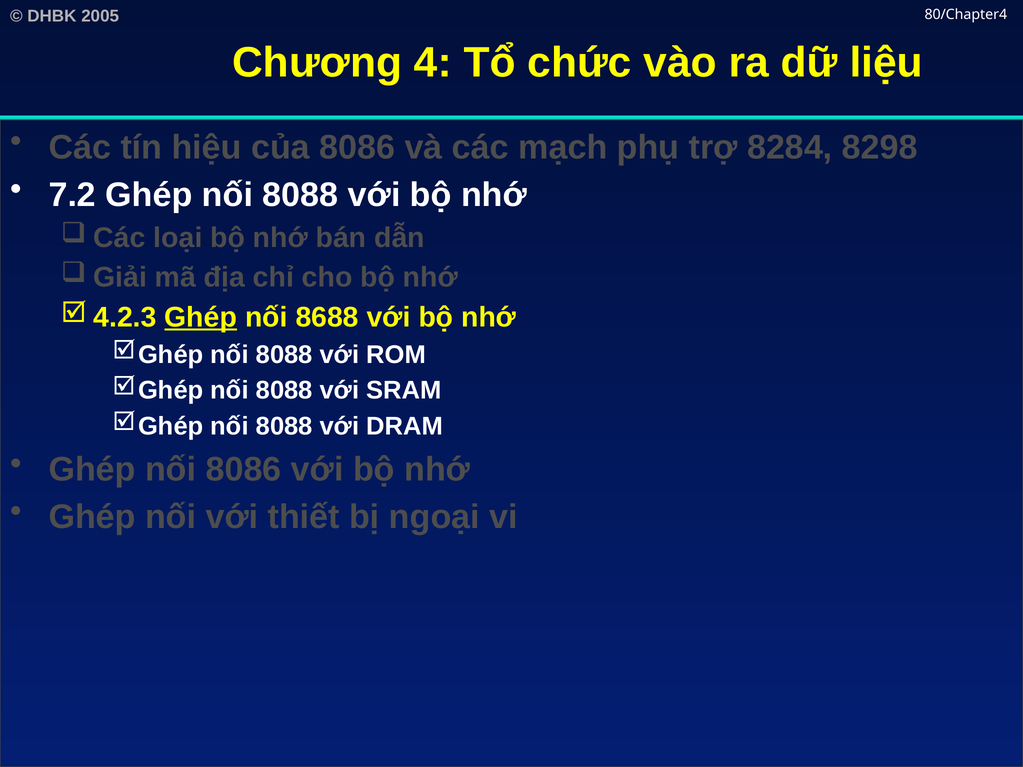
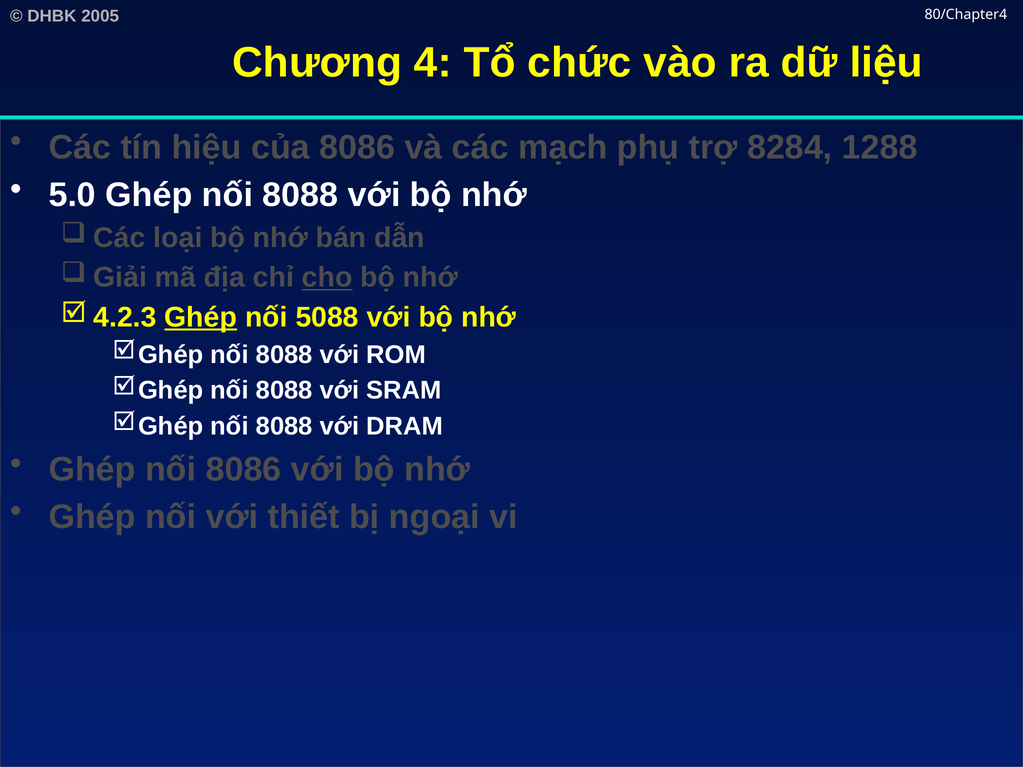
8298: 8298 -> 1288 (880, 147)
7.2: 7.2 -> 5.0 (72, 195)
cho underline: none -> present (327, 278)
8688: 8688 -> 5088 (327, 317)
